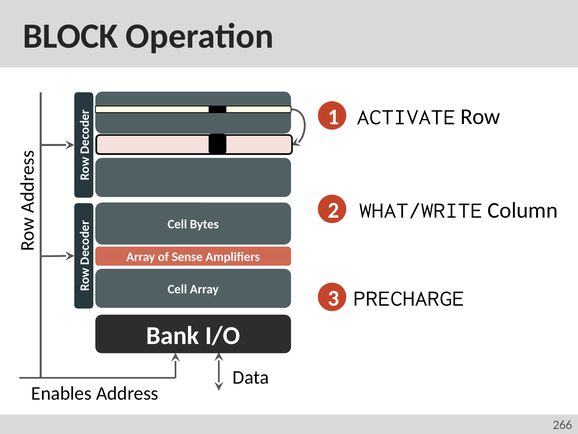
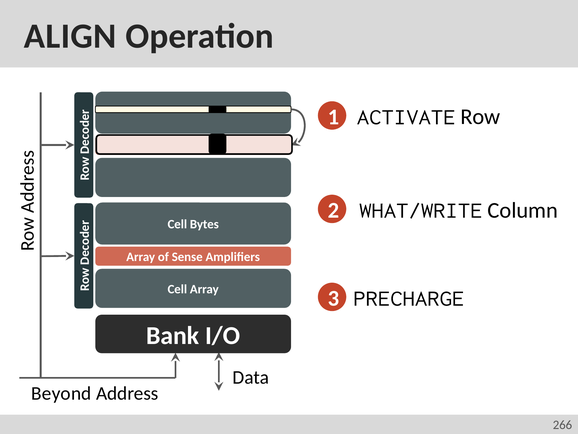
BLOCK: BLOCK -> ALIGN (70, 36)
Enables: Enables -> Beyond (61, 393)
